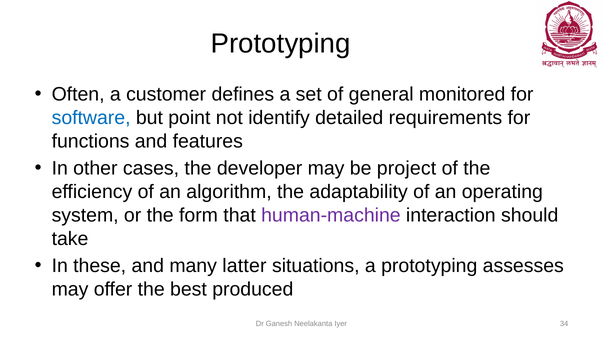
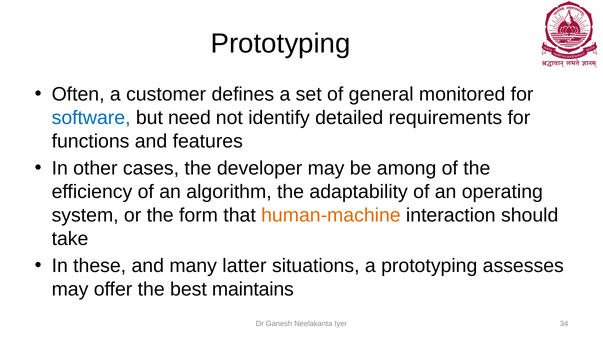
point: point -> need (189, 118)
project: project -> among (407, 169)
human-machine colour: purple -> orange (331, 215)
produced: produced -> maintains (253, 290)
